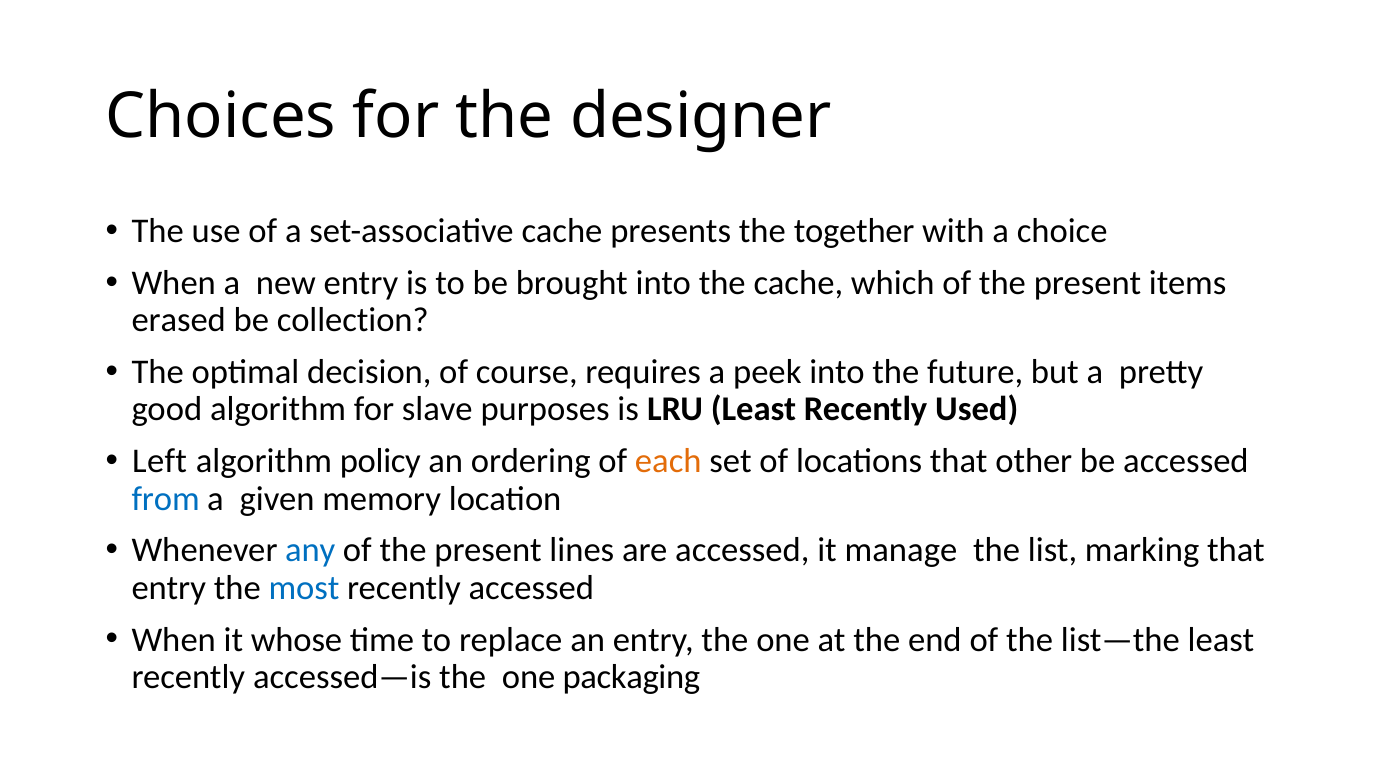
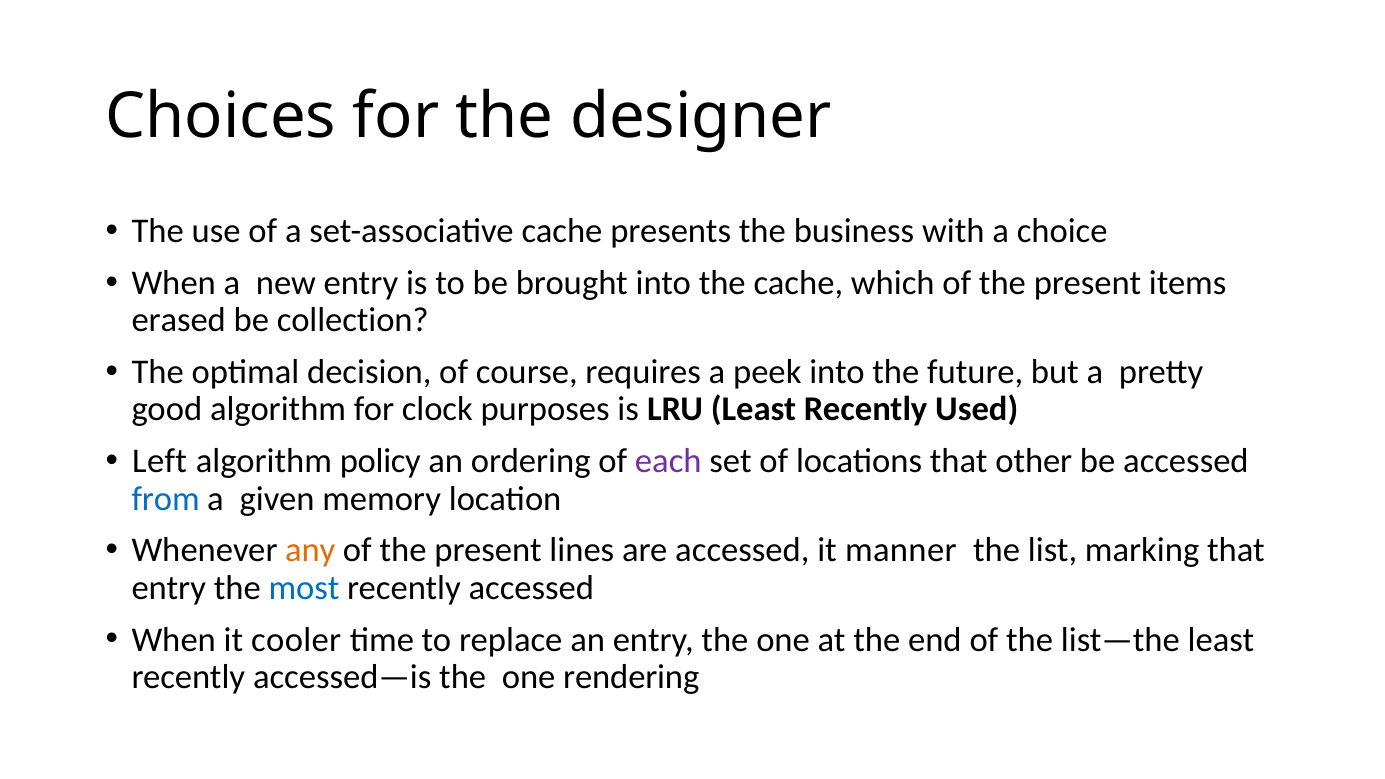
together: together -> business (854, 231)
slave: slave -> clock (437, 409)
each colour: orange -> purple (668, 461)
any colour: blue -> orange (310, 550)
manage: manage -> manner (901, 550)
whose: whose -> cooler (296, 640)
packaging: packaging -> rendering (631, 677)
